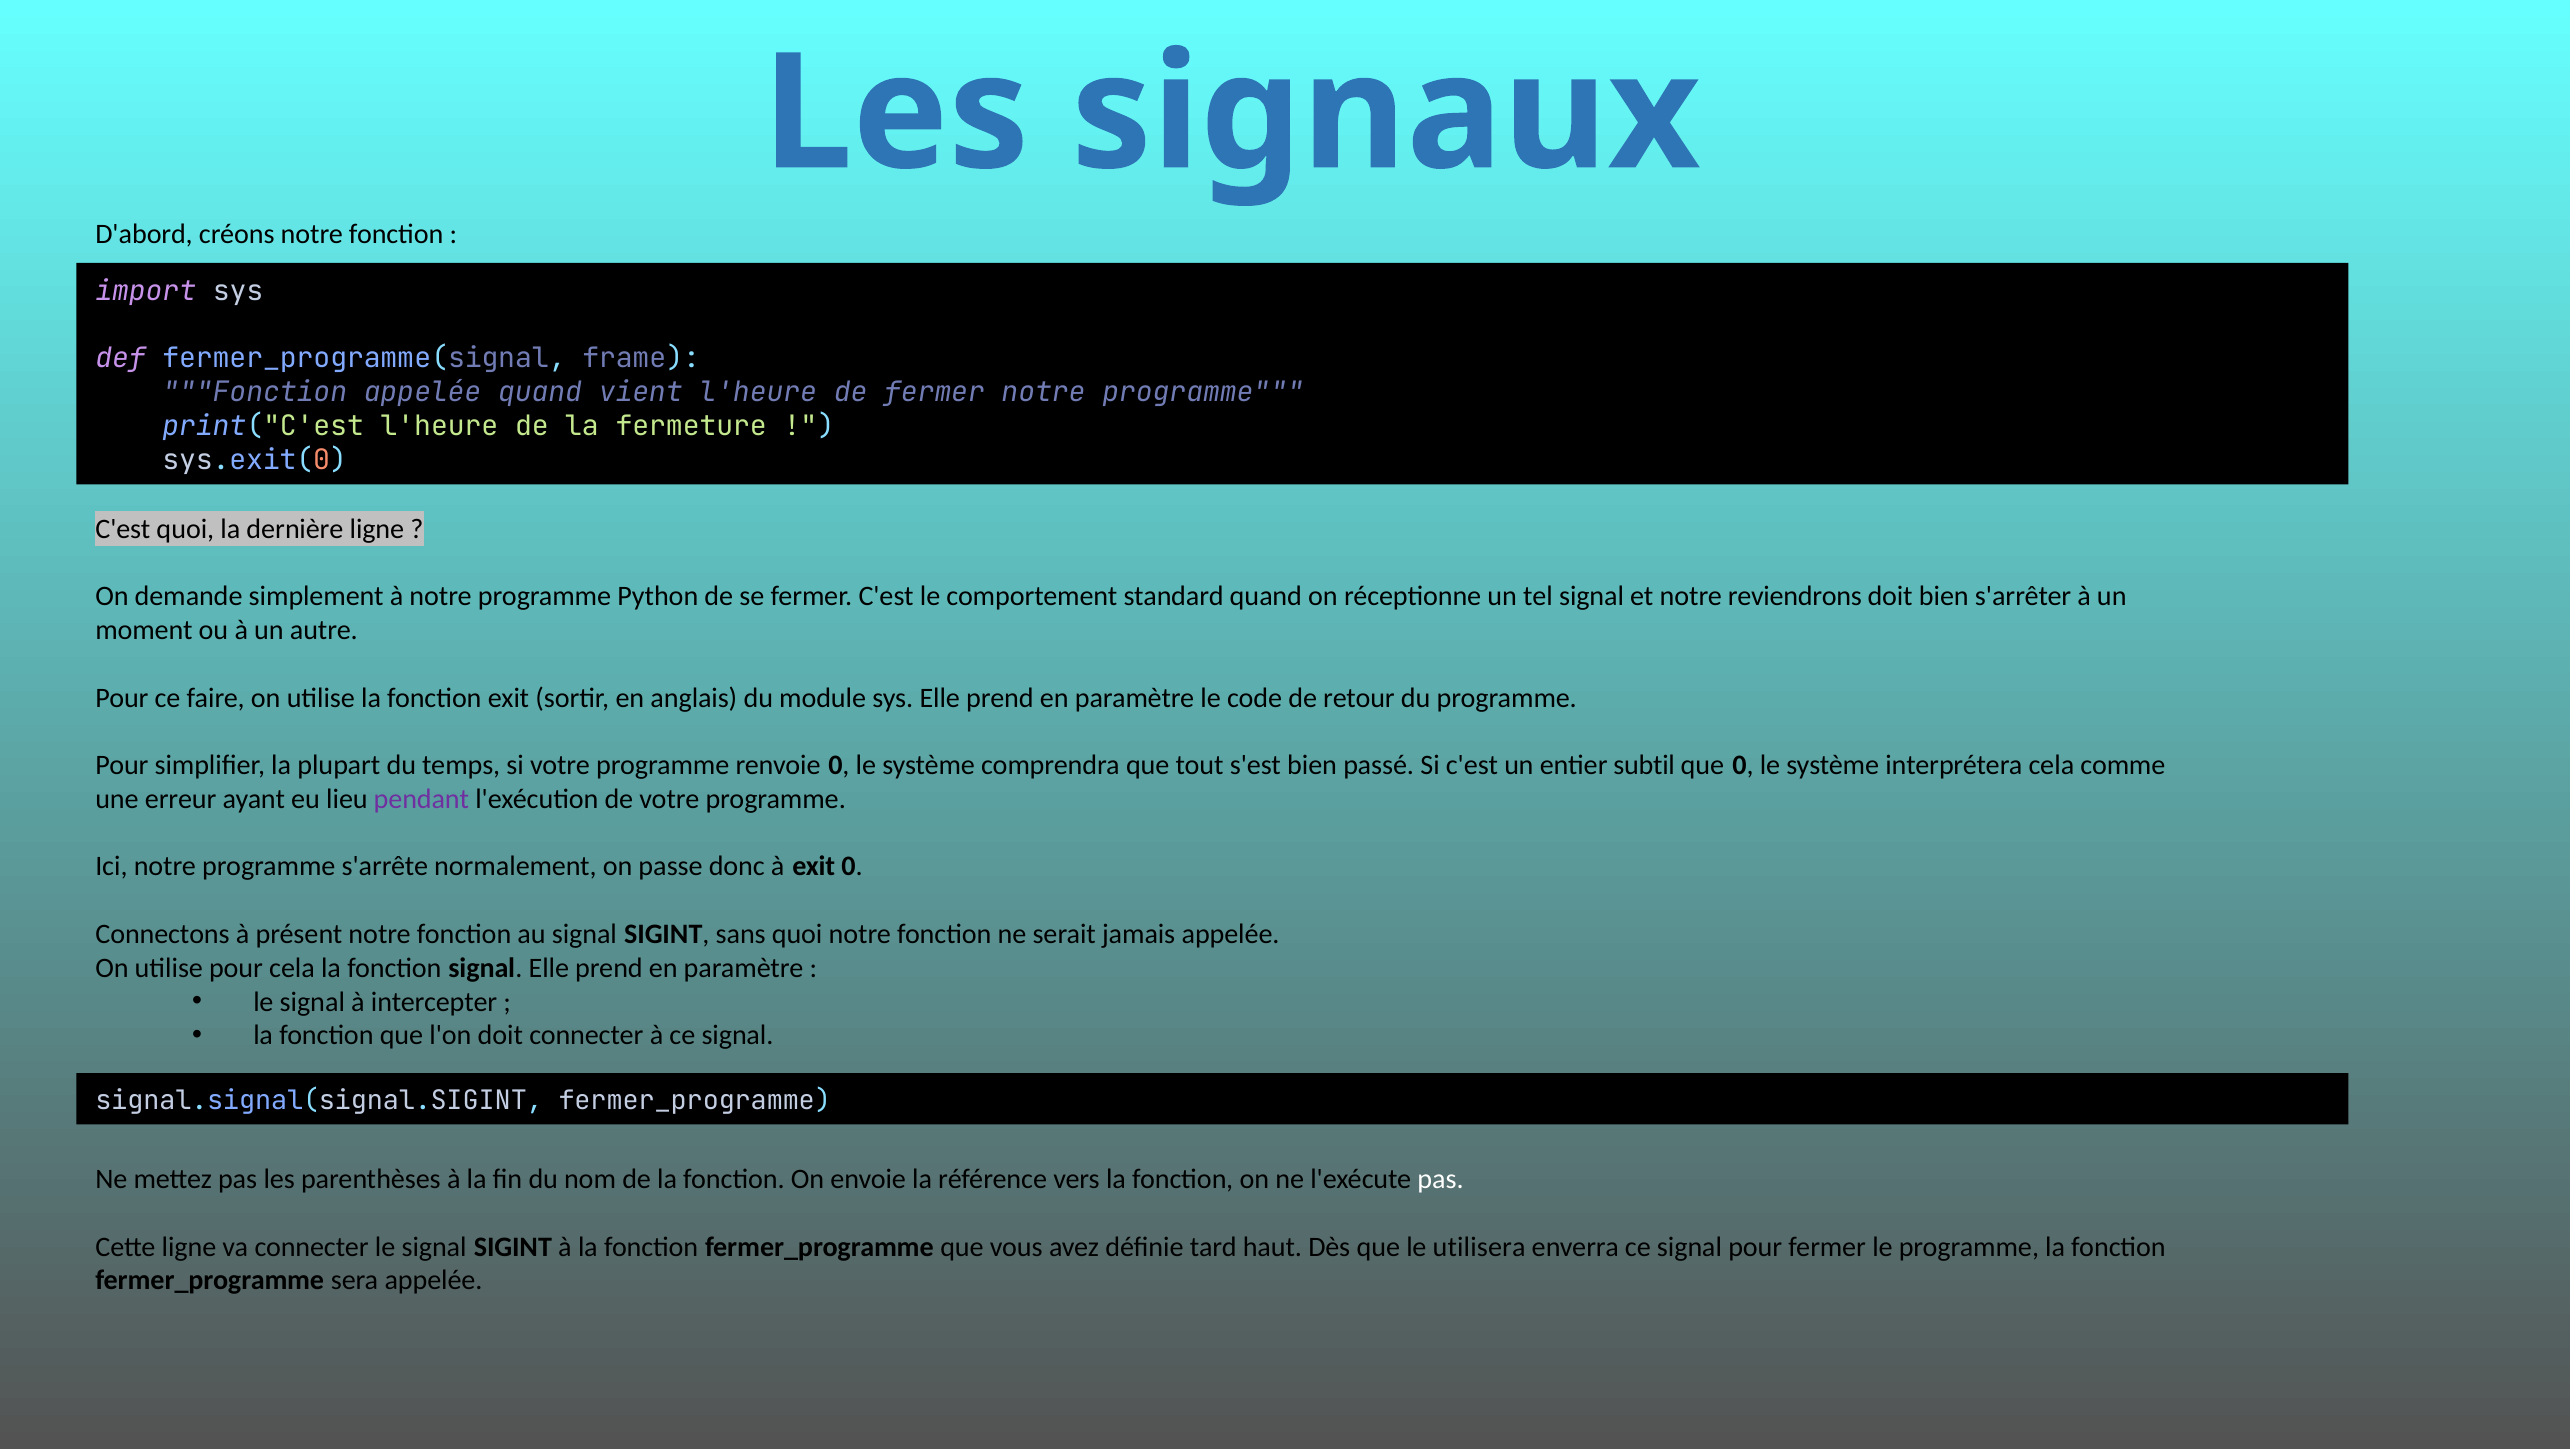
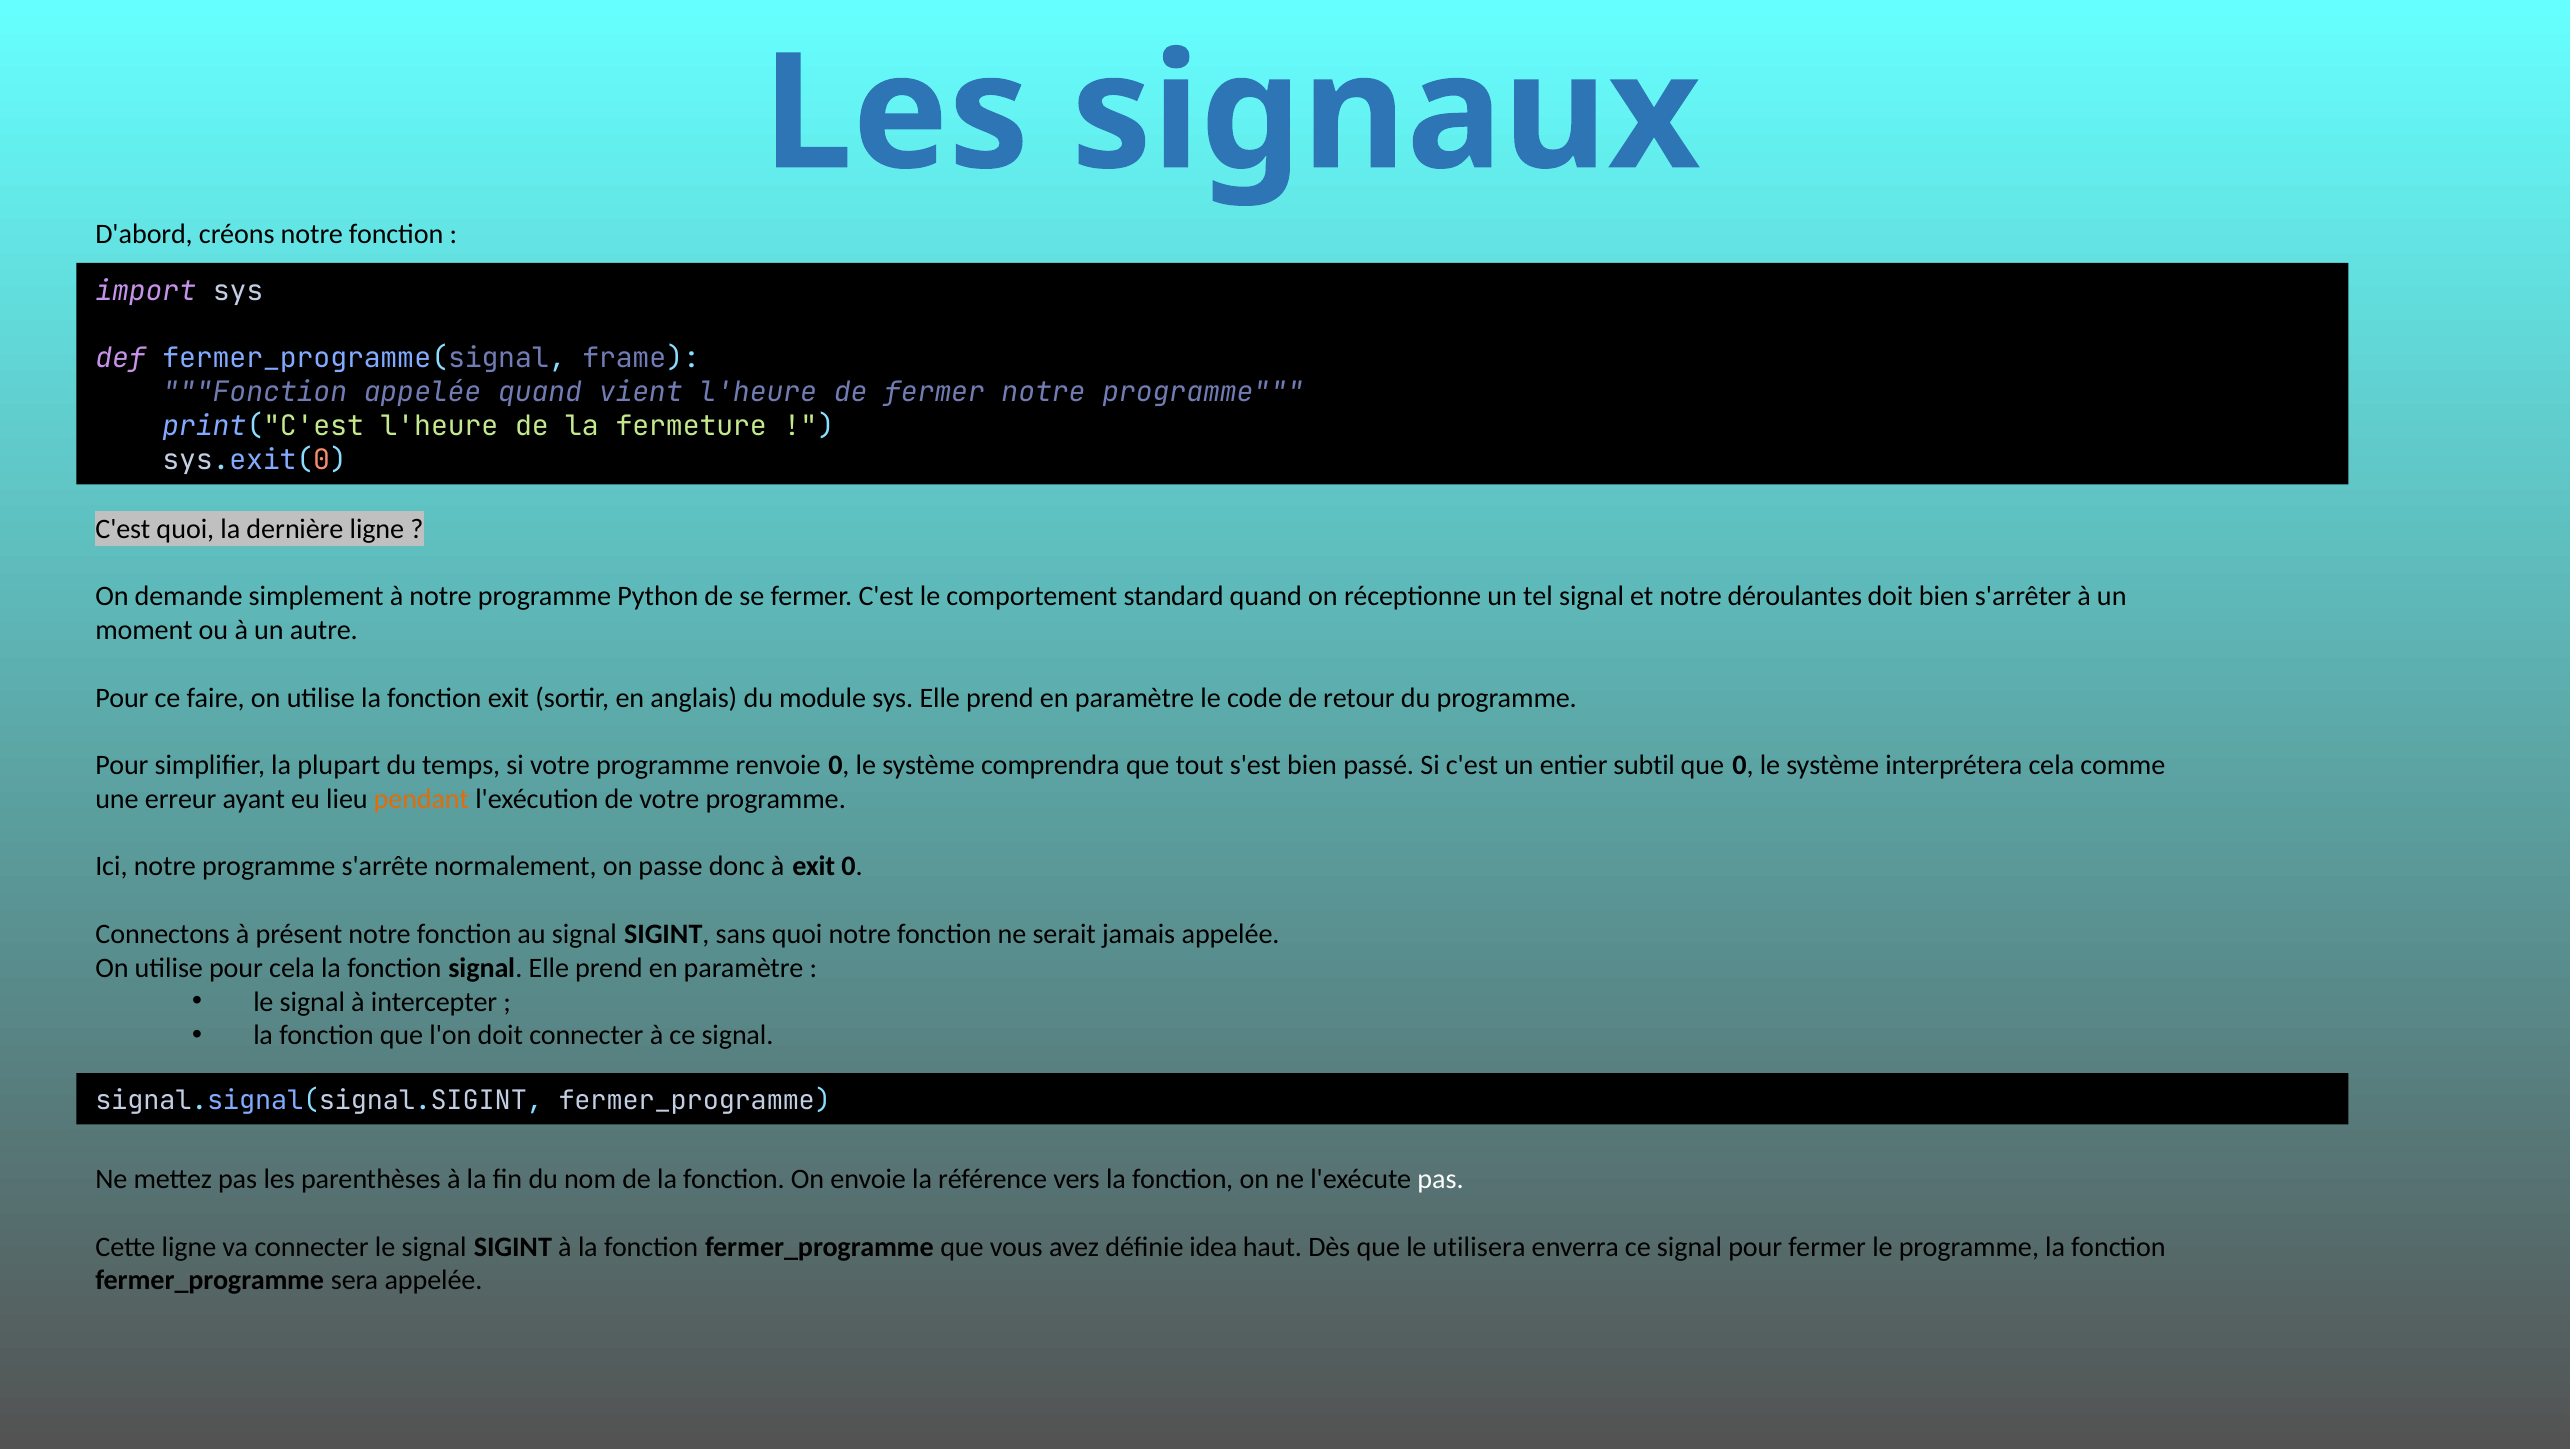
reviendrons: reviendrons -> déroulantes (1795, 596)
pendant colour: purple -> orange (421, 799)
tard: tard -> idea (1213, 1247)
